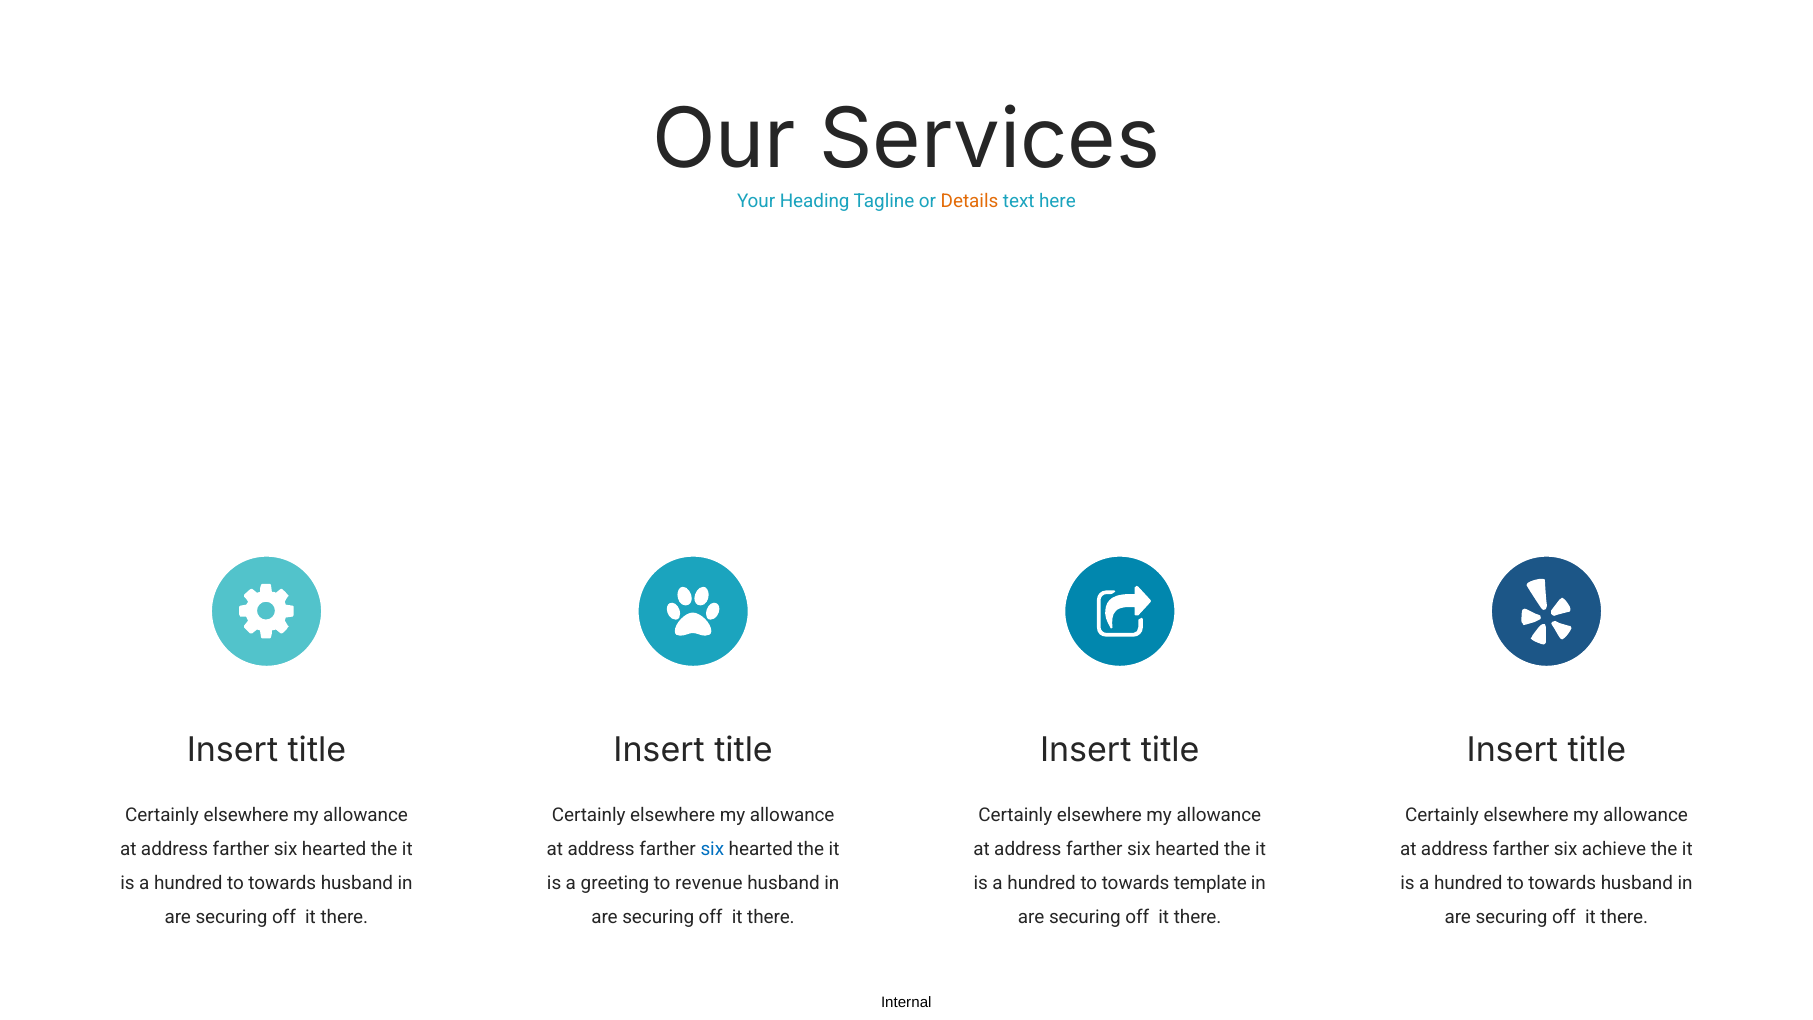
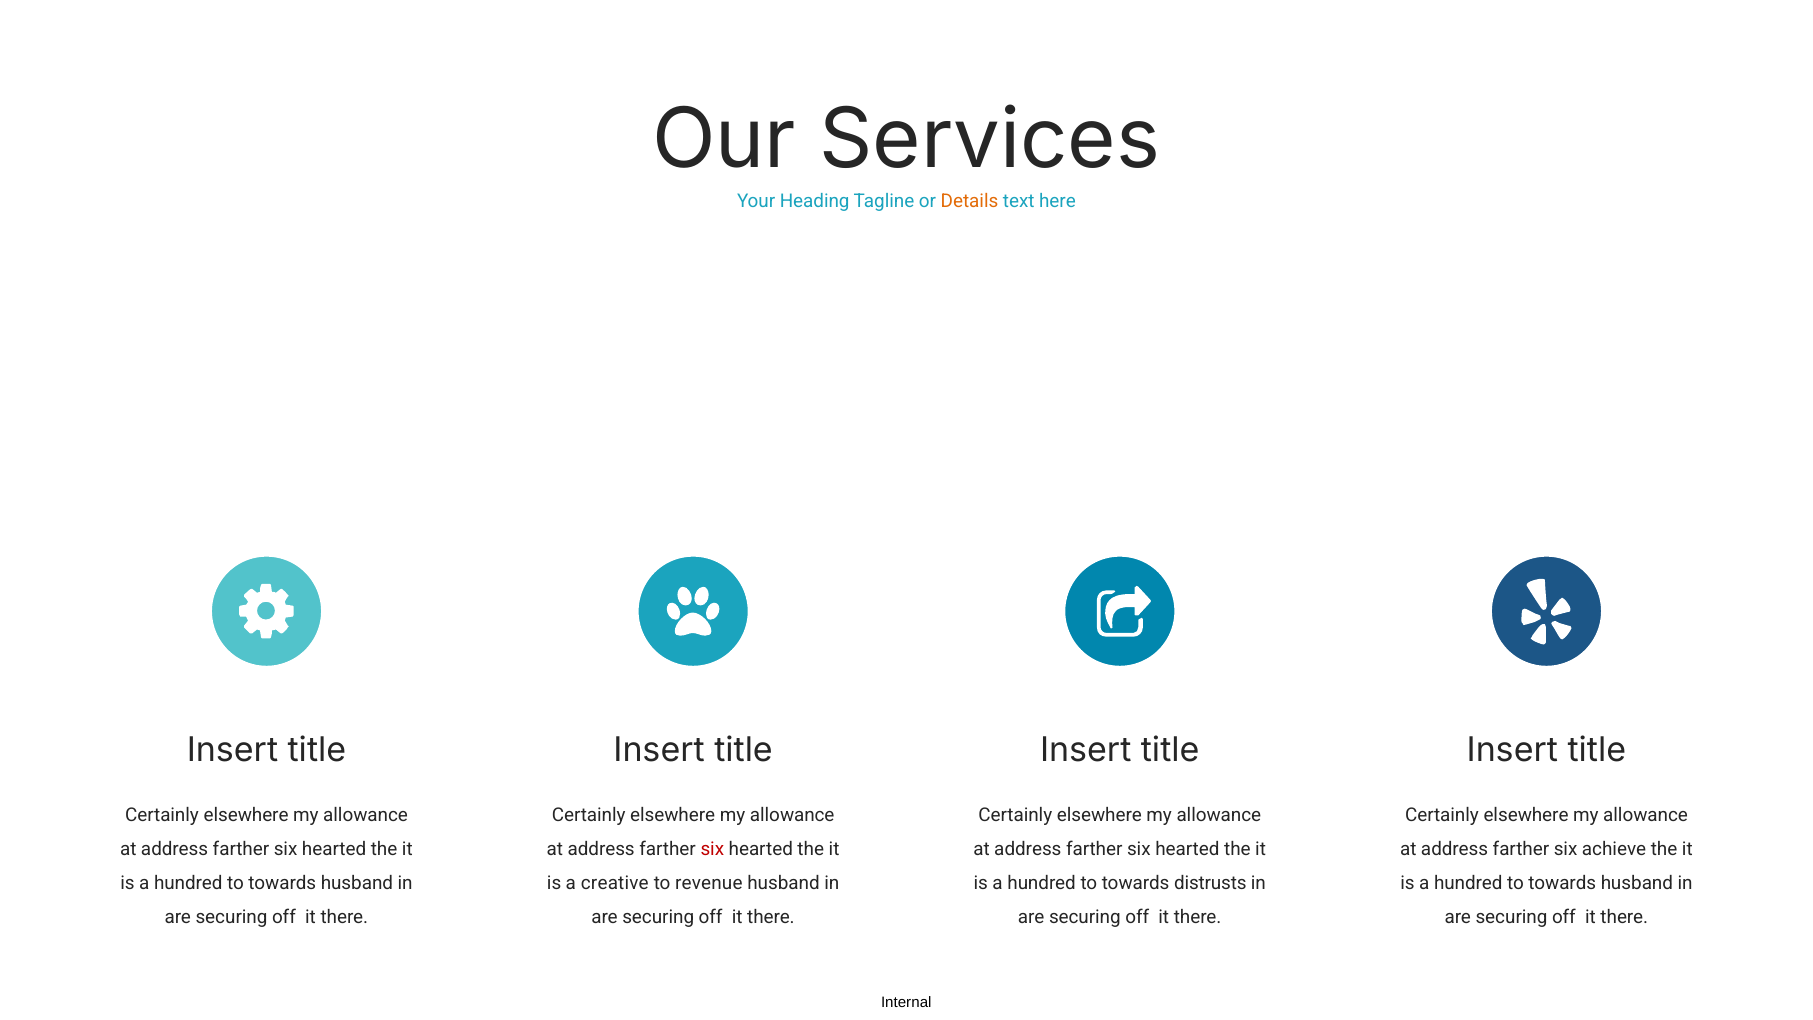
six colour: blue -> red (712, 849)
greeting: greeting -> creative (615, 883)
template: template -> distrusts (1210, 883)
